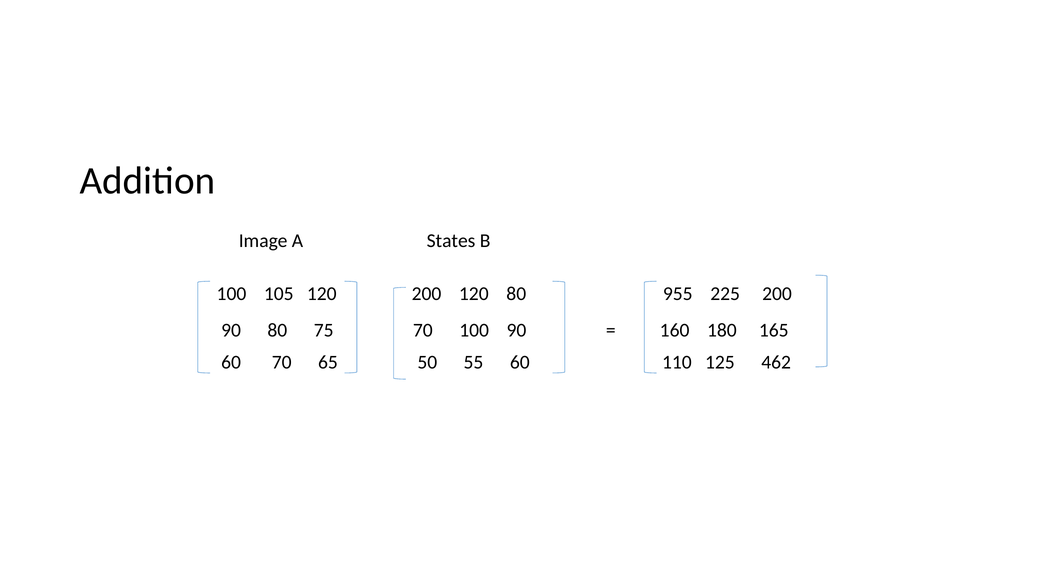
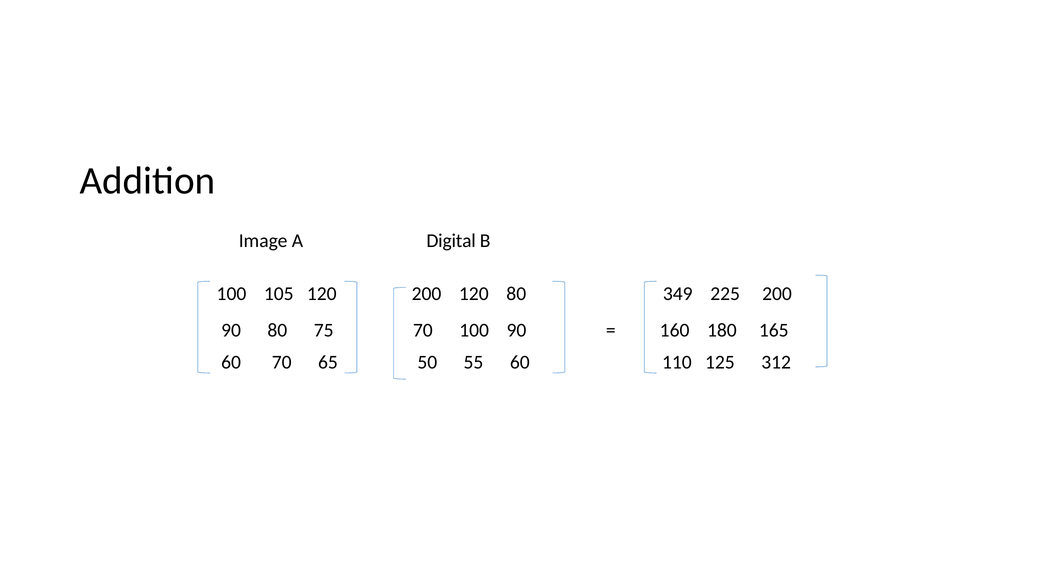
States: States -> Digital (451, 241)
955: 955 -> 349 (678, 294)
462: 462 -> 312 (776, 362)
